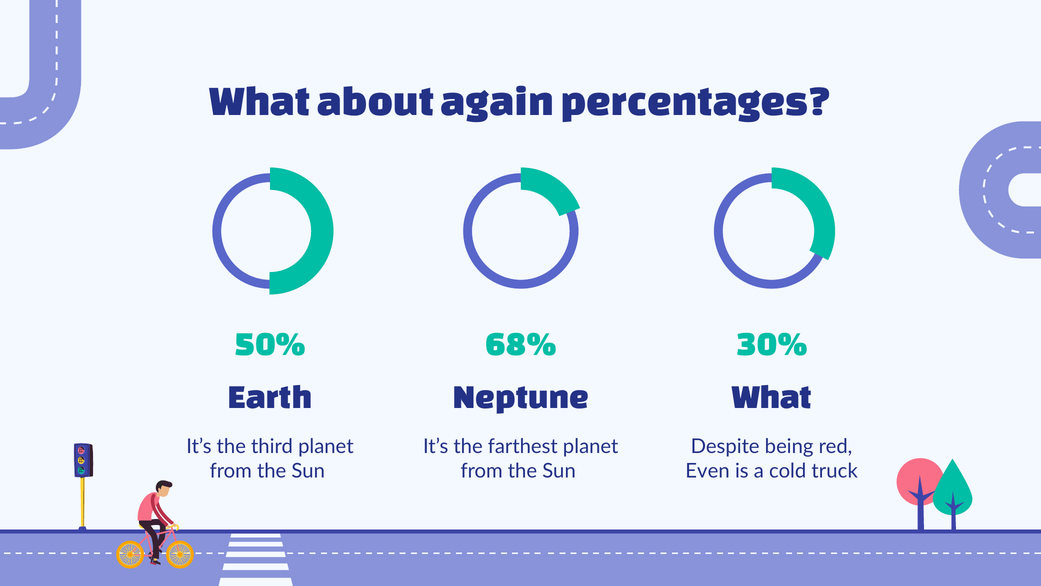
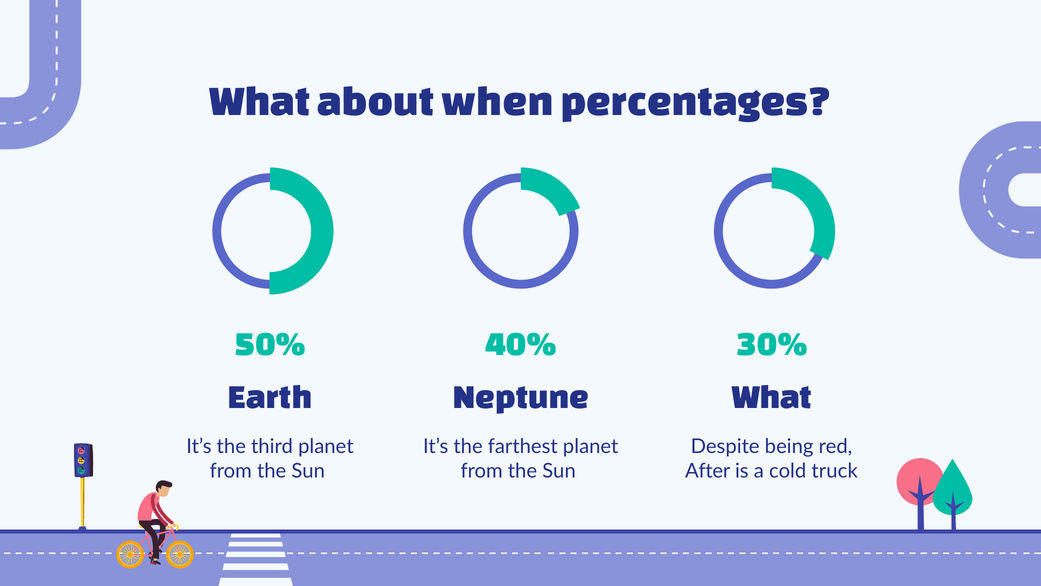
again: again -> when (497, 101)
68%: 68% -> 40% (521, 343)
Even: Even -> After (708, 471)
